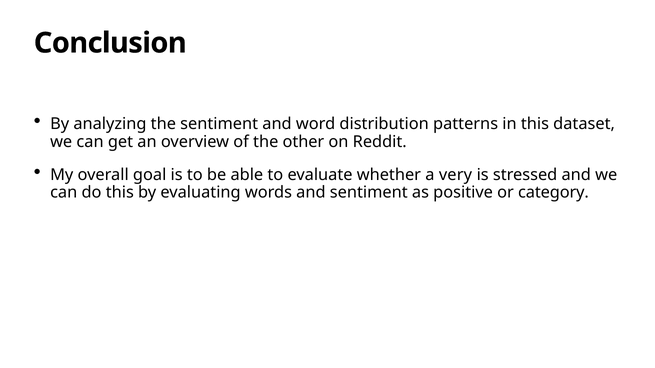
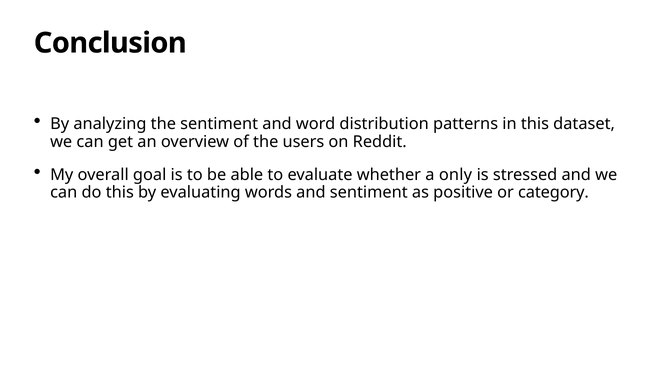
other: other -> users (303, 142)
very: very -> only (455, 175)
